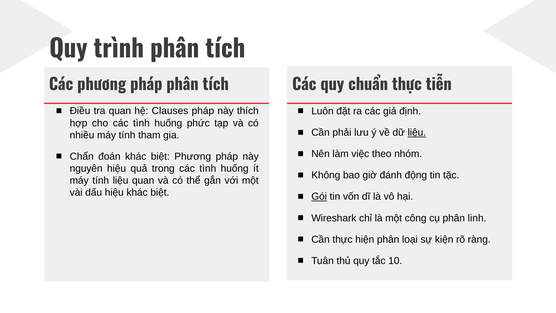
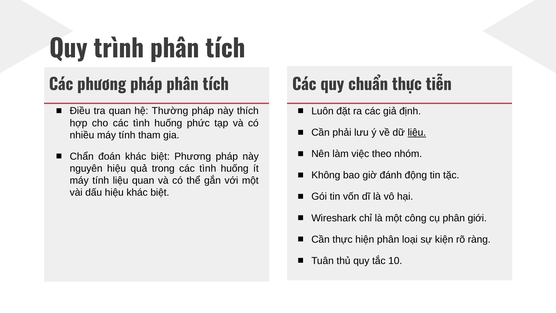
Clauses: Clauses -> Thường (170, 111)
Gói underline: present -> none (319, 197)
linh: linh -> giới (477, 218)
